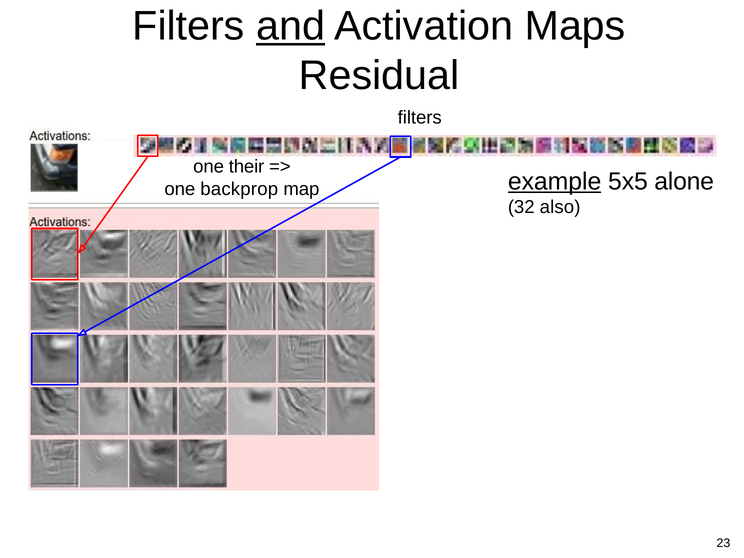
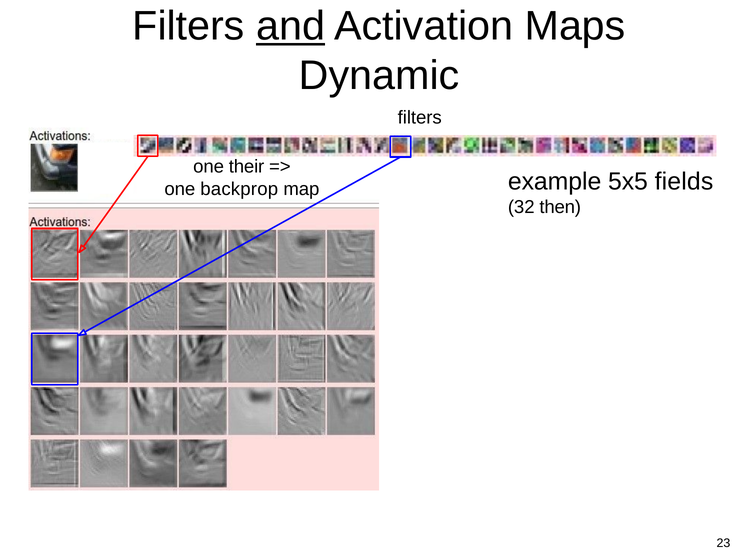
Residual: Residual -> Dynamic (379, 76)
example underline: present -> none (555, 182)
alone: alone -> fields (684, 182)
also: also -> then (560, 207)
